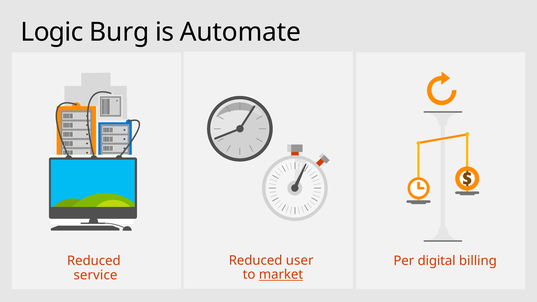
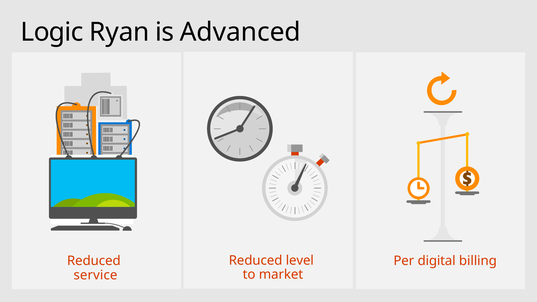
Burg: Burg -> Ryan (119, 32)
Automate: Automate -> Advanced (240, 32)
user: user -> level (300, 260)
market underline: present -> none (281, 275)
